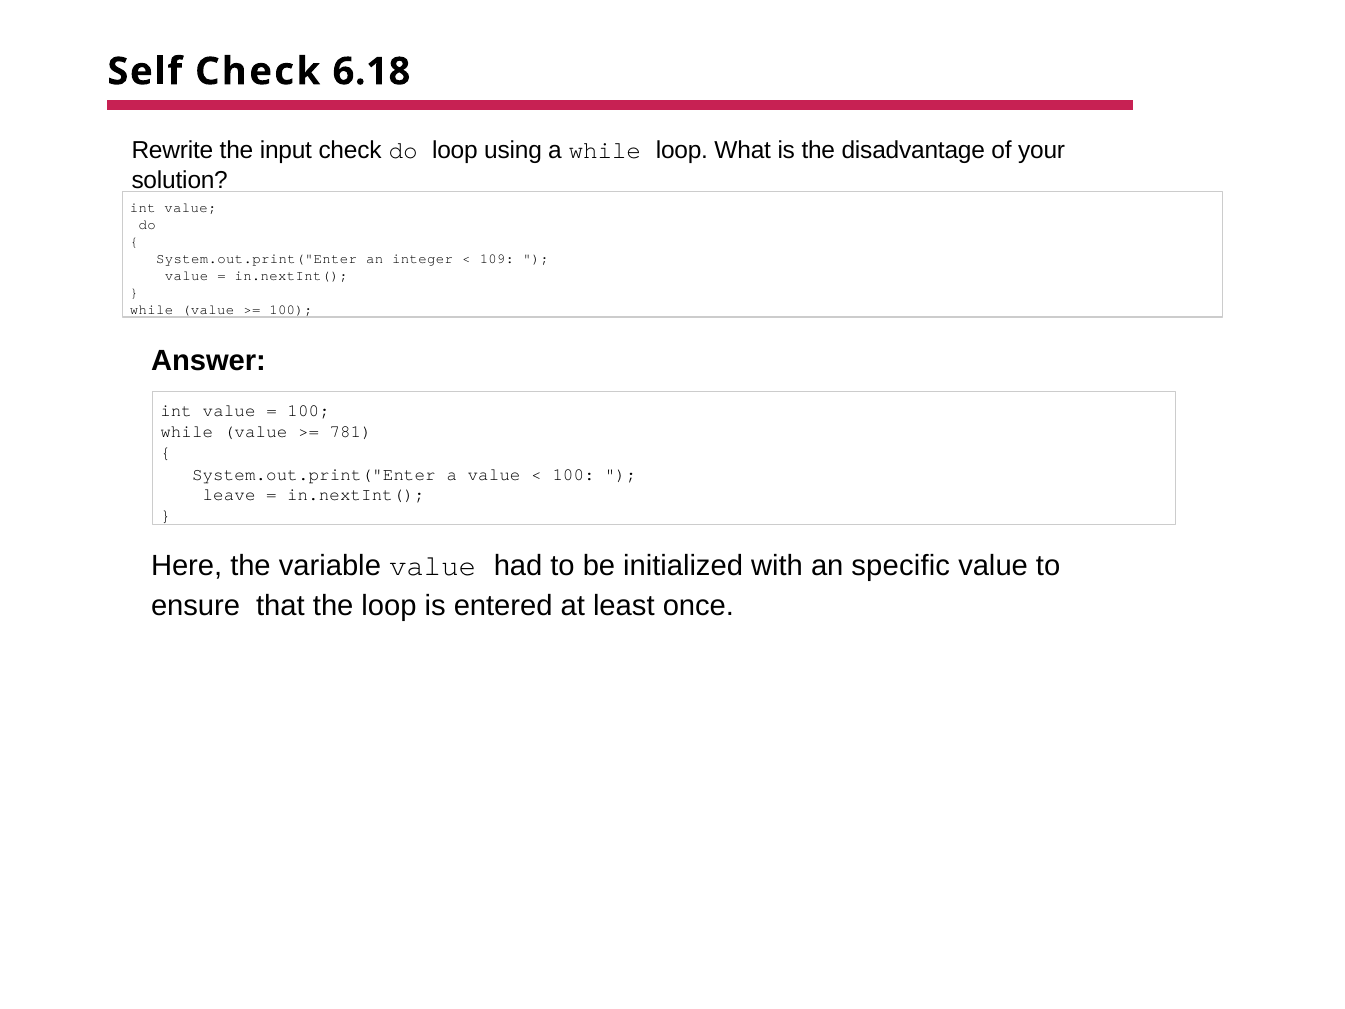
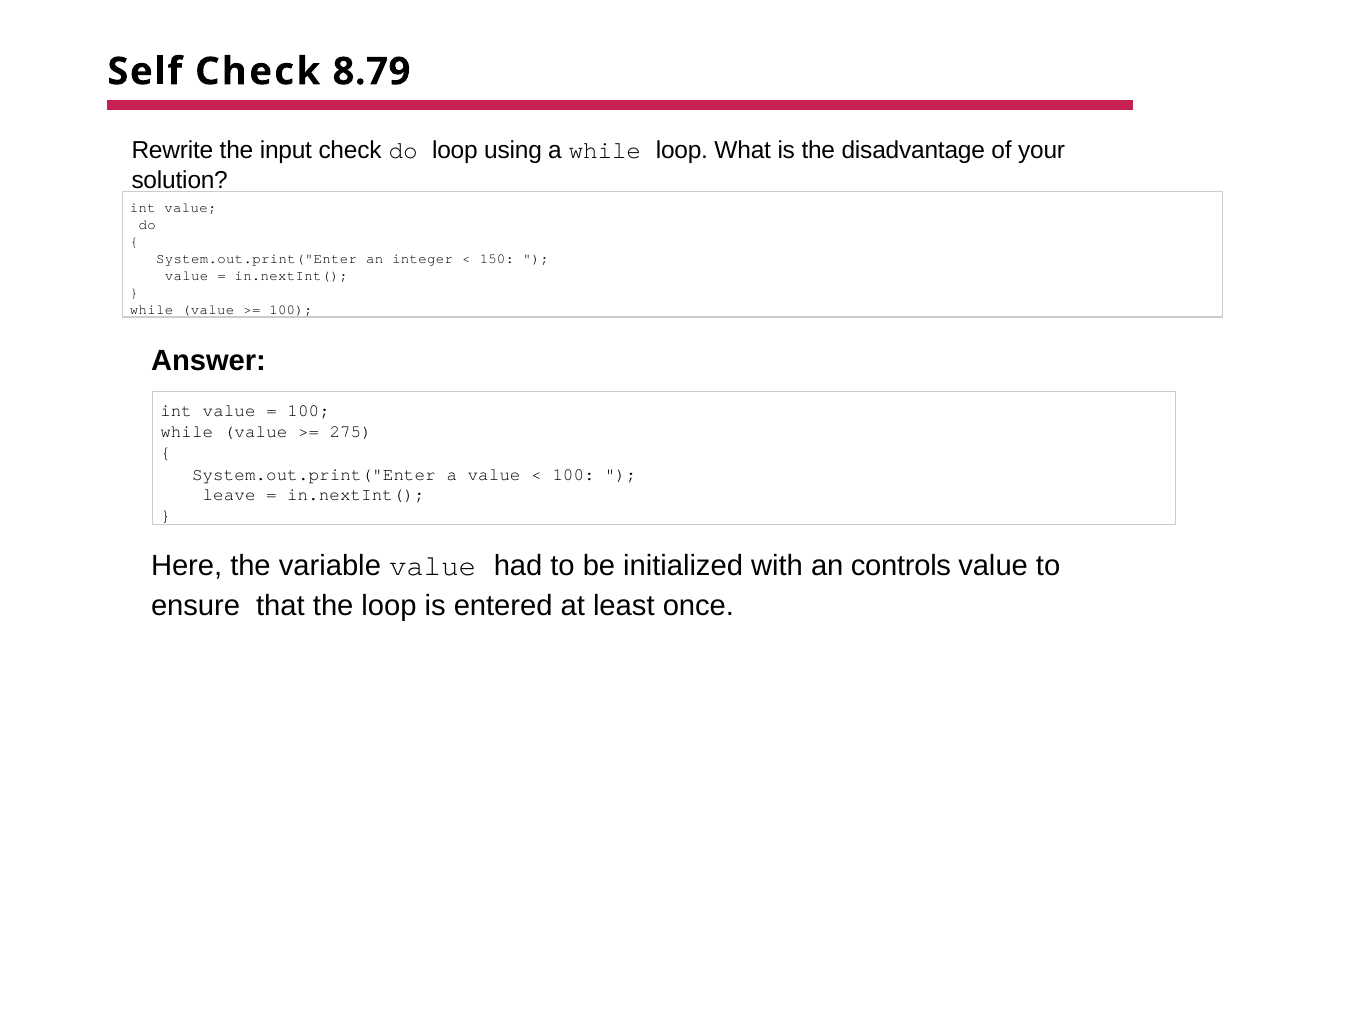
6.18: 6.18 -> 8.79 (371, 72)
109: 109 -> 150 (497, 259)
781: 781 -> 275 (351, 432)
specific: specific -> controls (901, 565)
